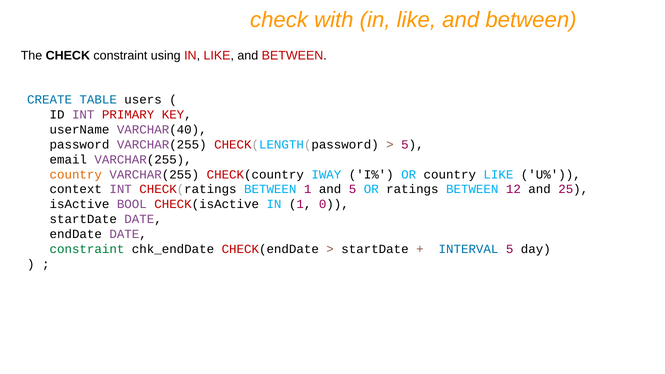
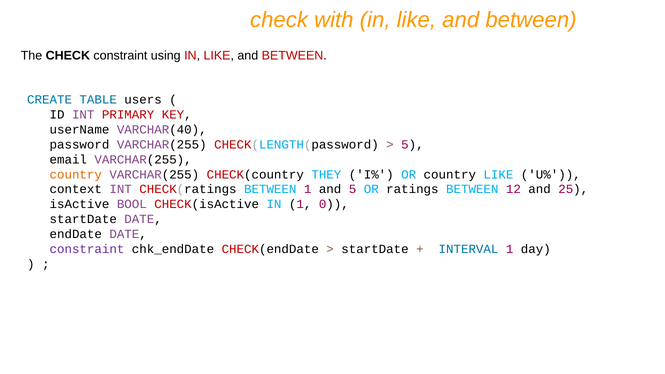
IWAY: IWAY -> THEY (326, 174)
constraint colour: green -> purple (87, 249)
INTERVAL 5: 5 -> 1 (510, 249)
